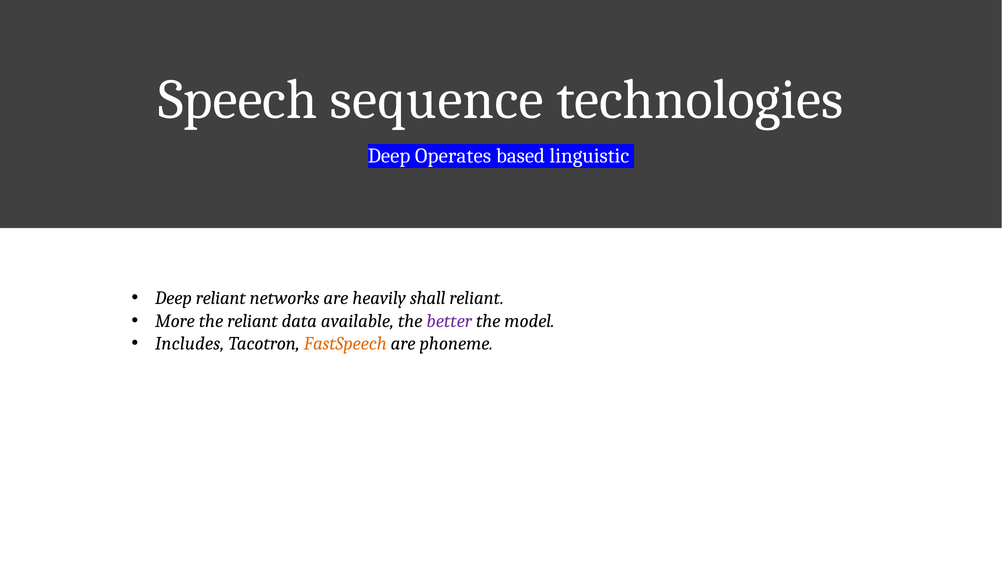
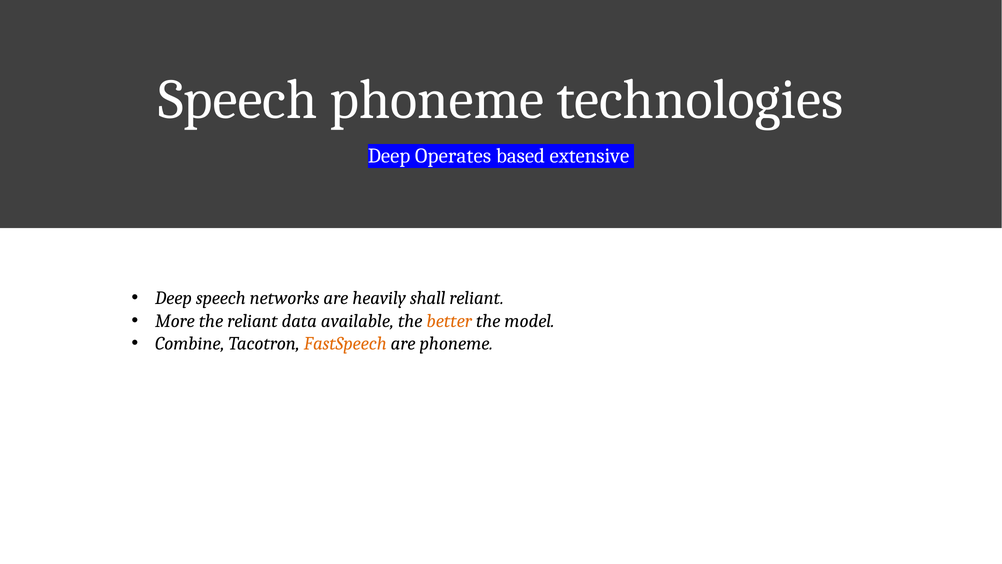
Speech sequence: sequence -> phoneme (437, 99)
linguistic: linguistic -> extensive (589, 156)
Deep reliant: reliant -> speech (221, 298)
better colour: purple -> orange (449, 321)
Includes: Includes -> Combine (190, 343)
